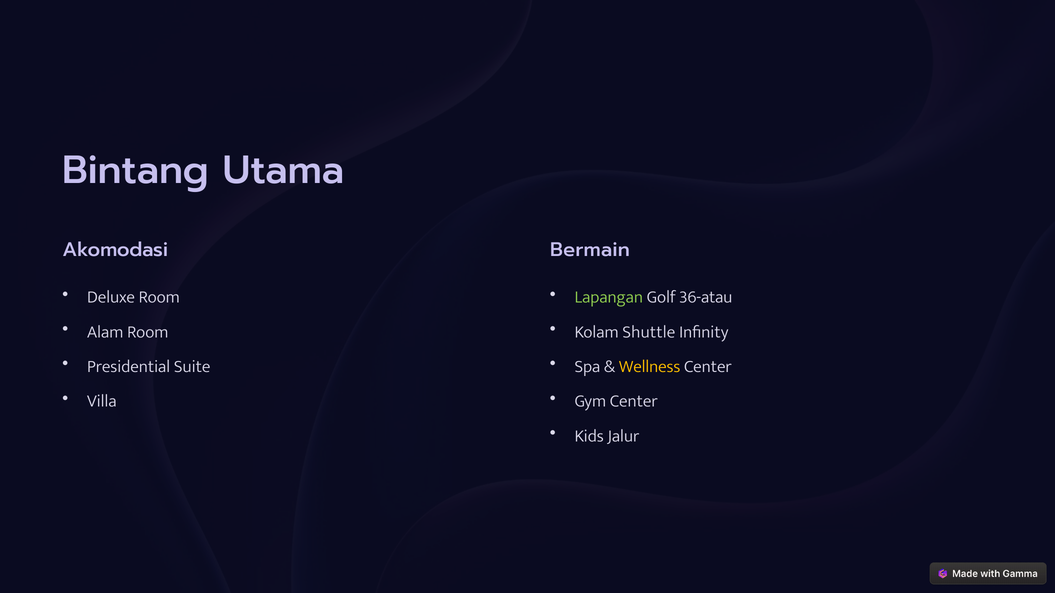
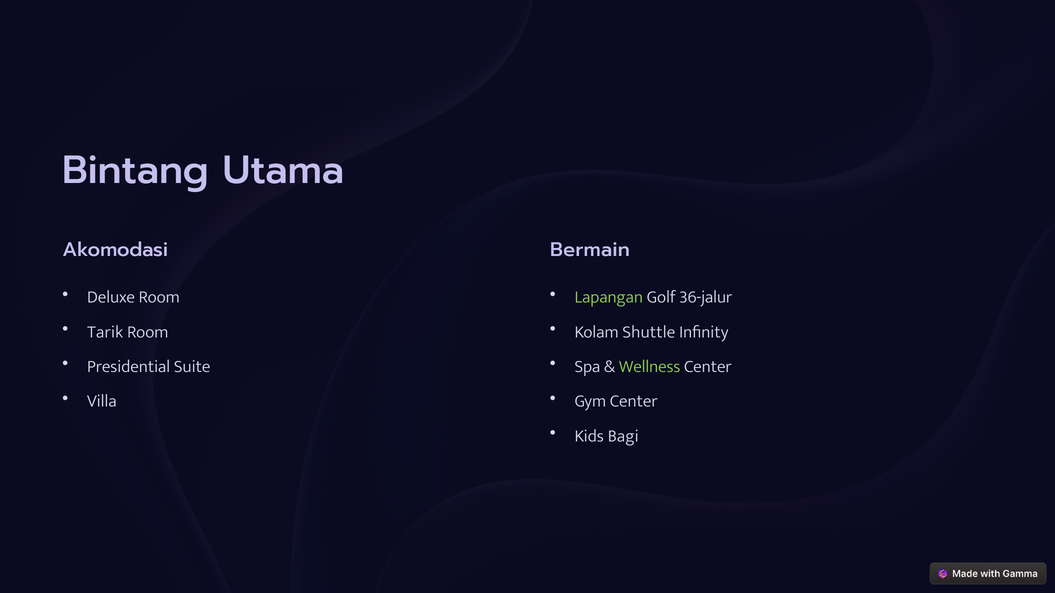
36-atau: 36-atau -> 36-jalur (706, 297)
Alam: Alam -> Tarik (105, 332)
Wellness colour: yellow -> light green (650, 367)
Jalur: Jalur -> Bagi (623, 436)
